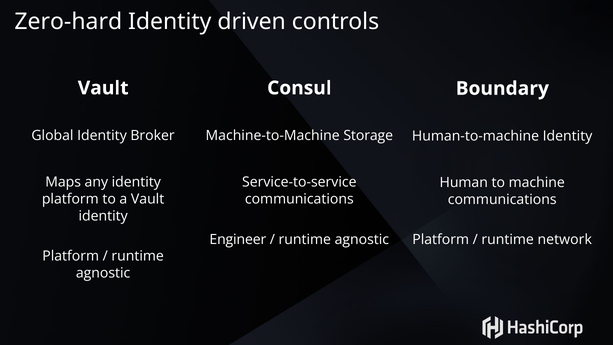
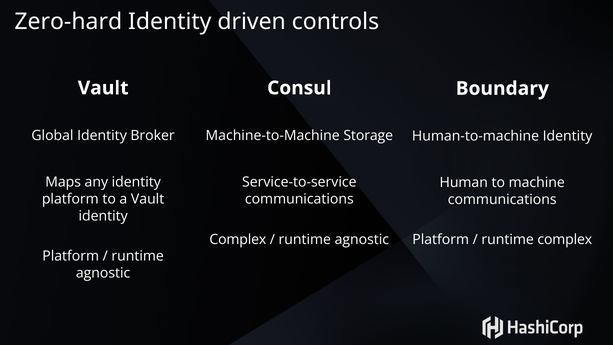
Engineer: Engineer -> Complex (238, 240)
runtime network: network -> complex (565, 240)
